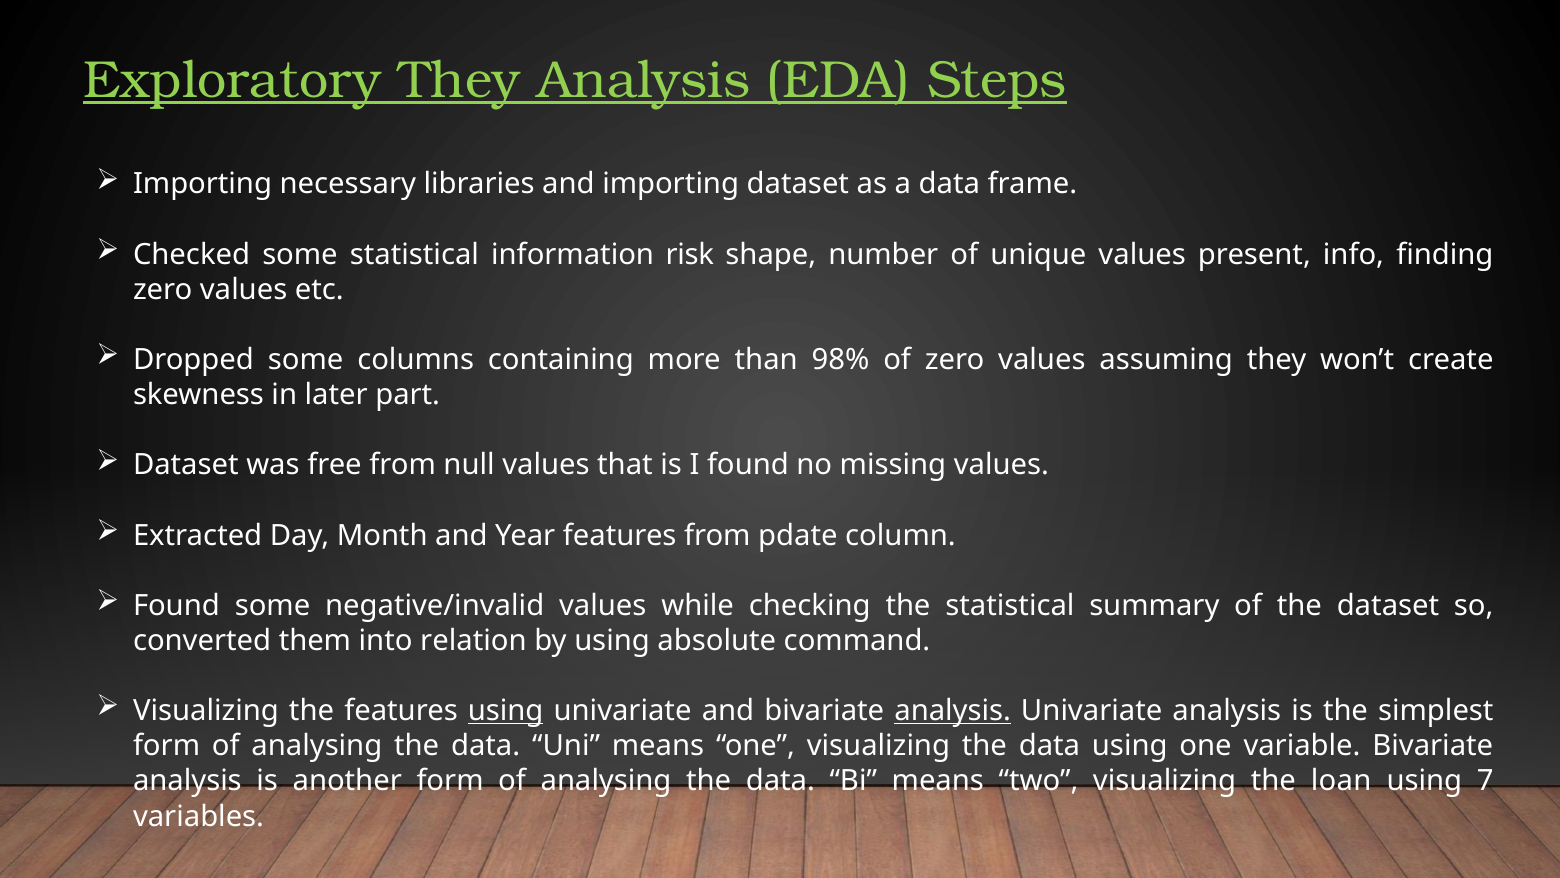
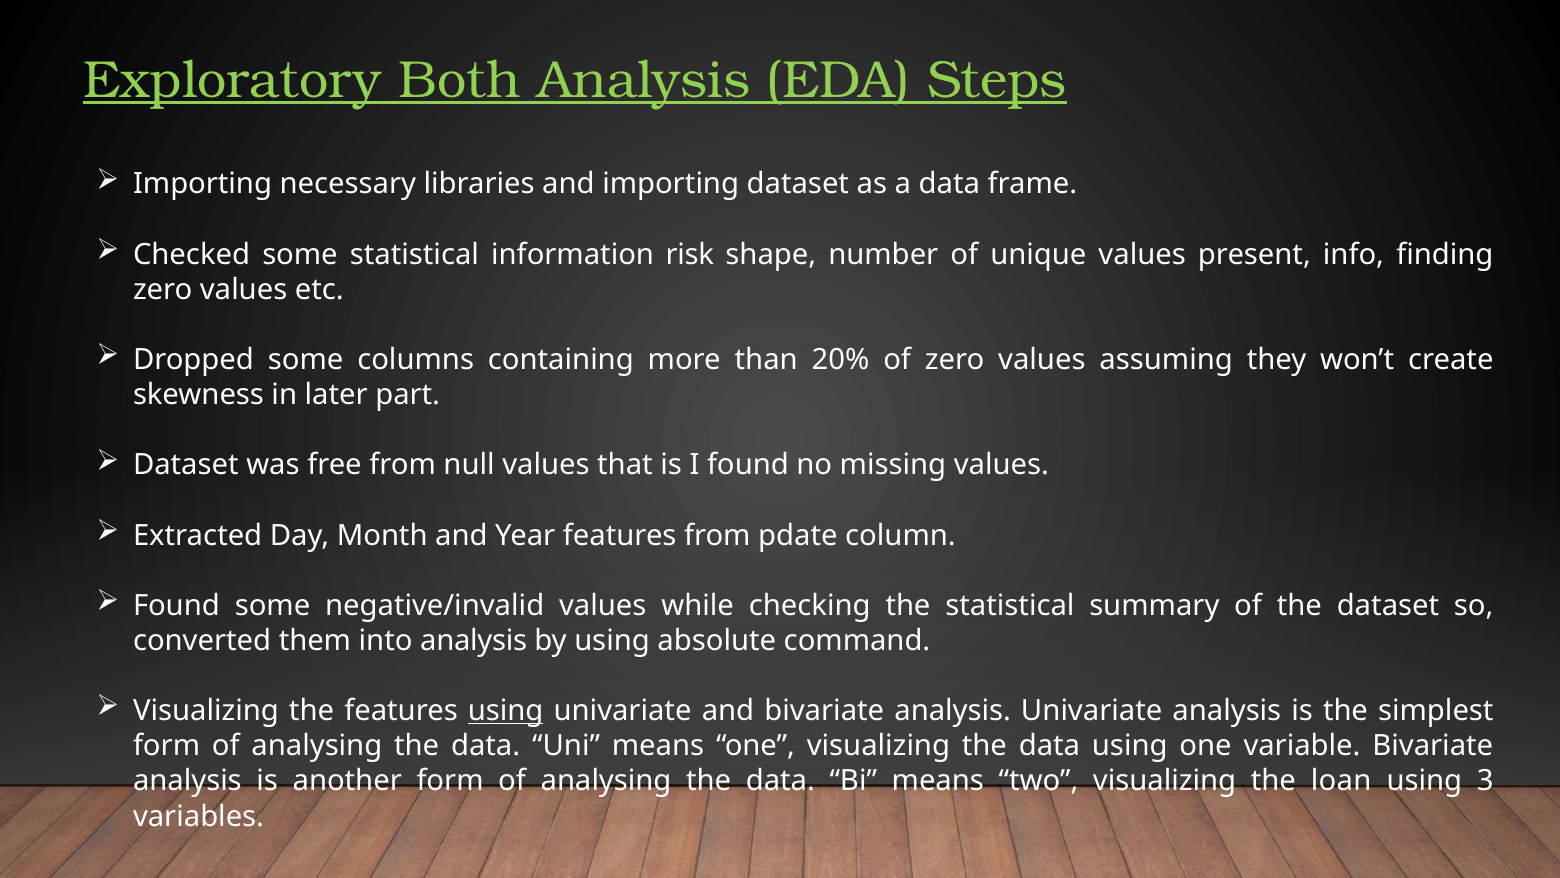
Exploratory They: They -> Both (460, 80)
98%: 98% -> 20% (840, 360)
into relation: relation -> analysis (474, 640)
analysis underline: present -> none (953, 711)
7: 7 -> 3 (1485, 781)
